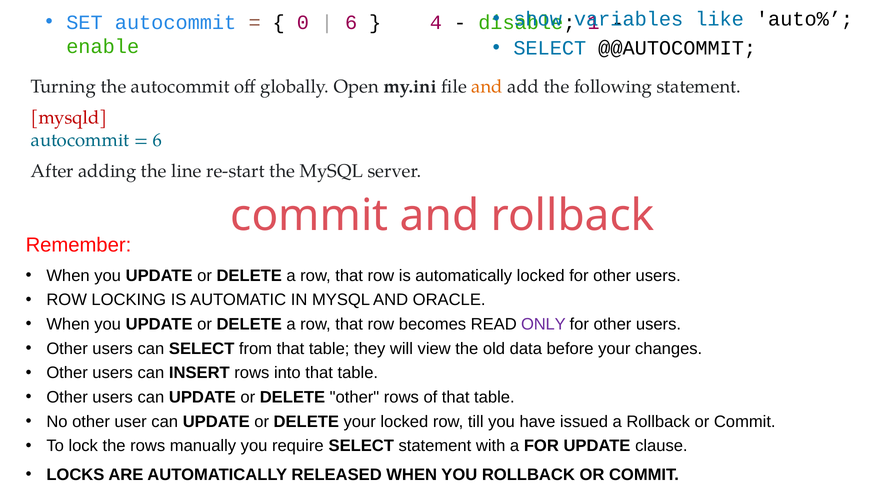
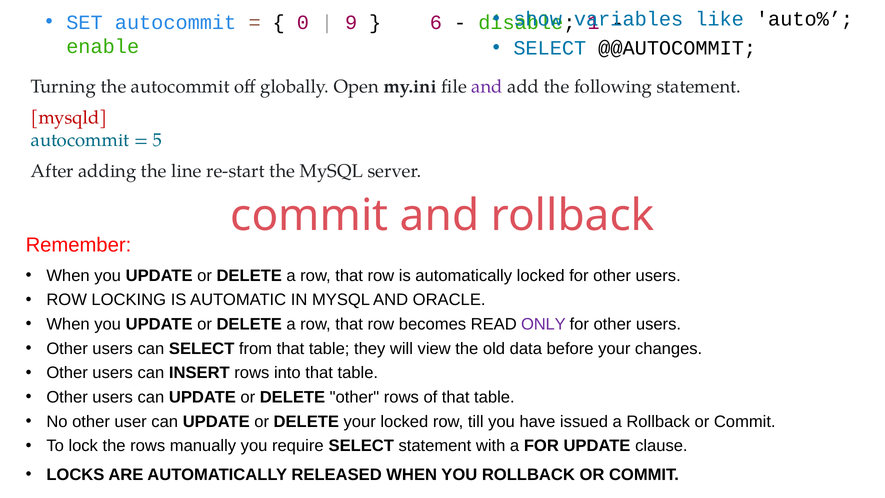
6: 6 -> 9 (351, 22)
4: 4 -> 6 (436, 22)
and colour: orange -> purple (487, 87)
6: 6 -> 5 (157, 140)
